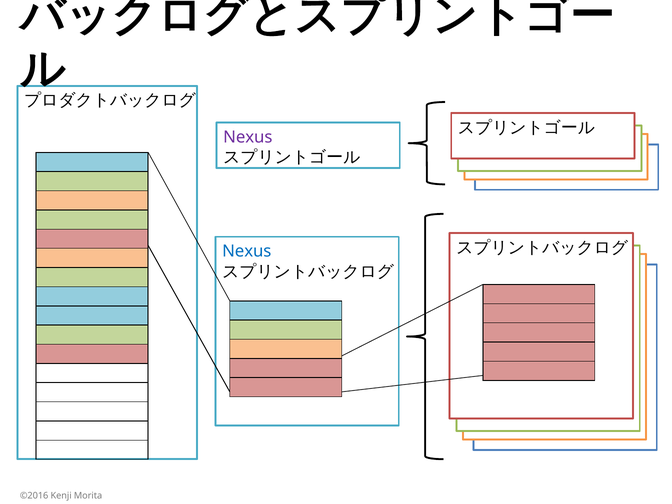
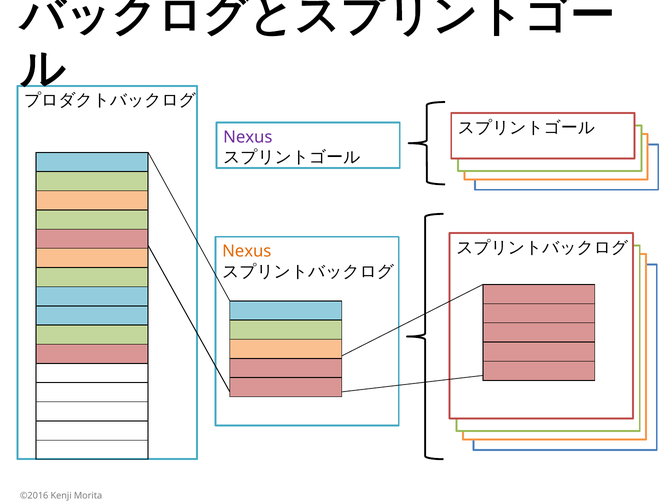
Nexus colour: blue -> orange (247, 251)
